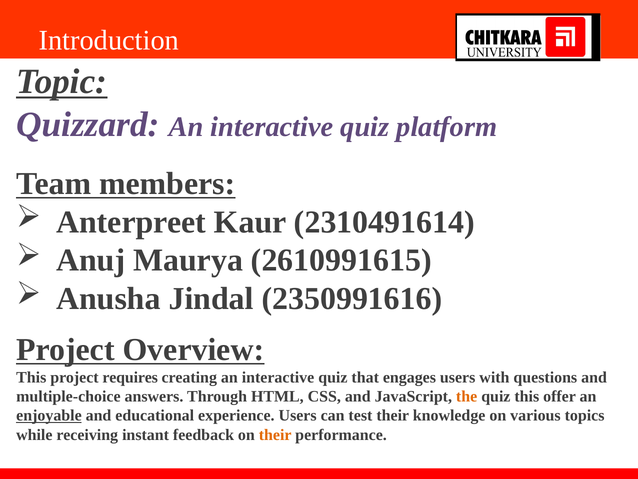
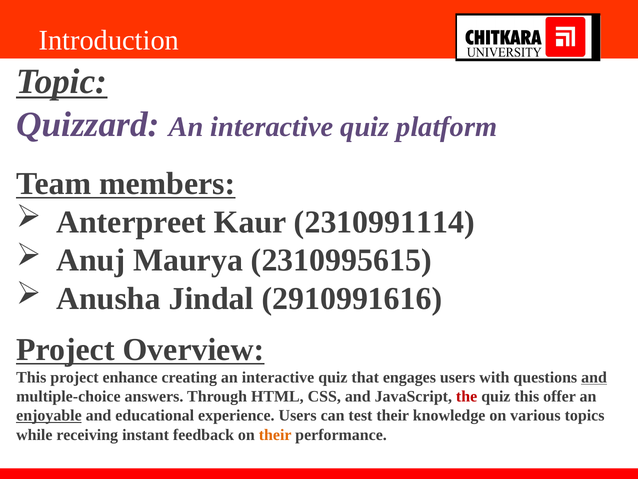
2310491614: 2310491614 -> 2310991114 (384, 222)
2610991615: 2610991615 -> 2310995615 (341, 260)
2350991616: 2350991616 -> 2910991616 (352, 298)
requires: requires -> enhance (130, 377)
and underline: none -> present (594, 377)
the colour: orange -> red (467, 396)
